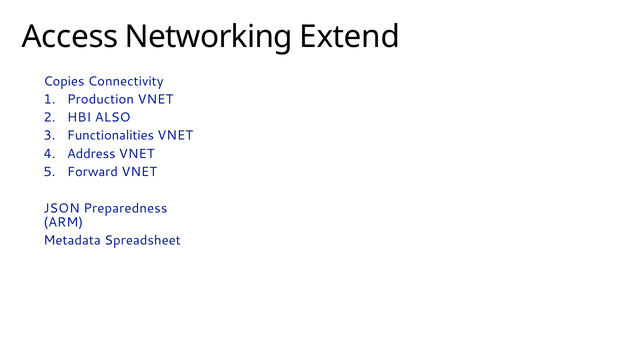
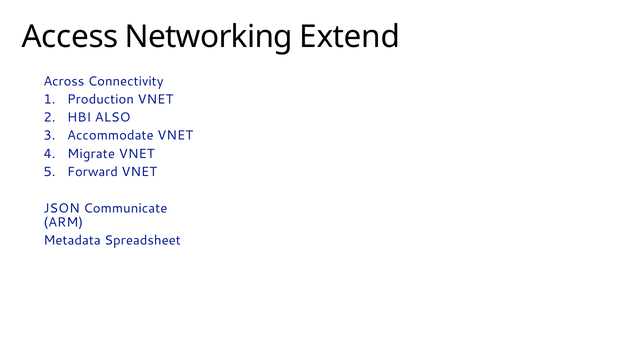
Copies: Copies -> Across (64, 81)
Functionalities: Functionalities -> Accommodate (110, 136)
Address: Address -> Migrate (91, 154)
Preparedness: Preparedness -> Communicate (125, 208)
